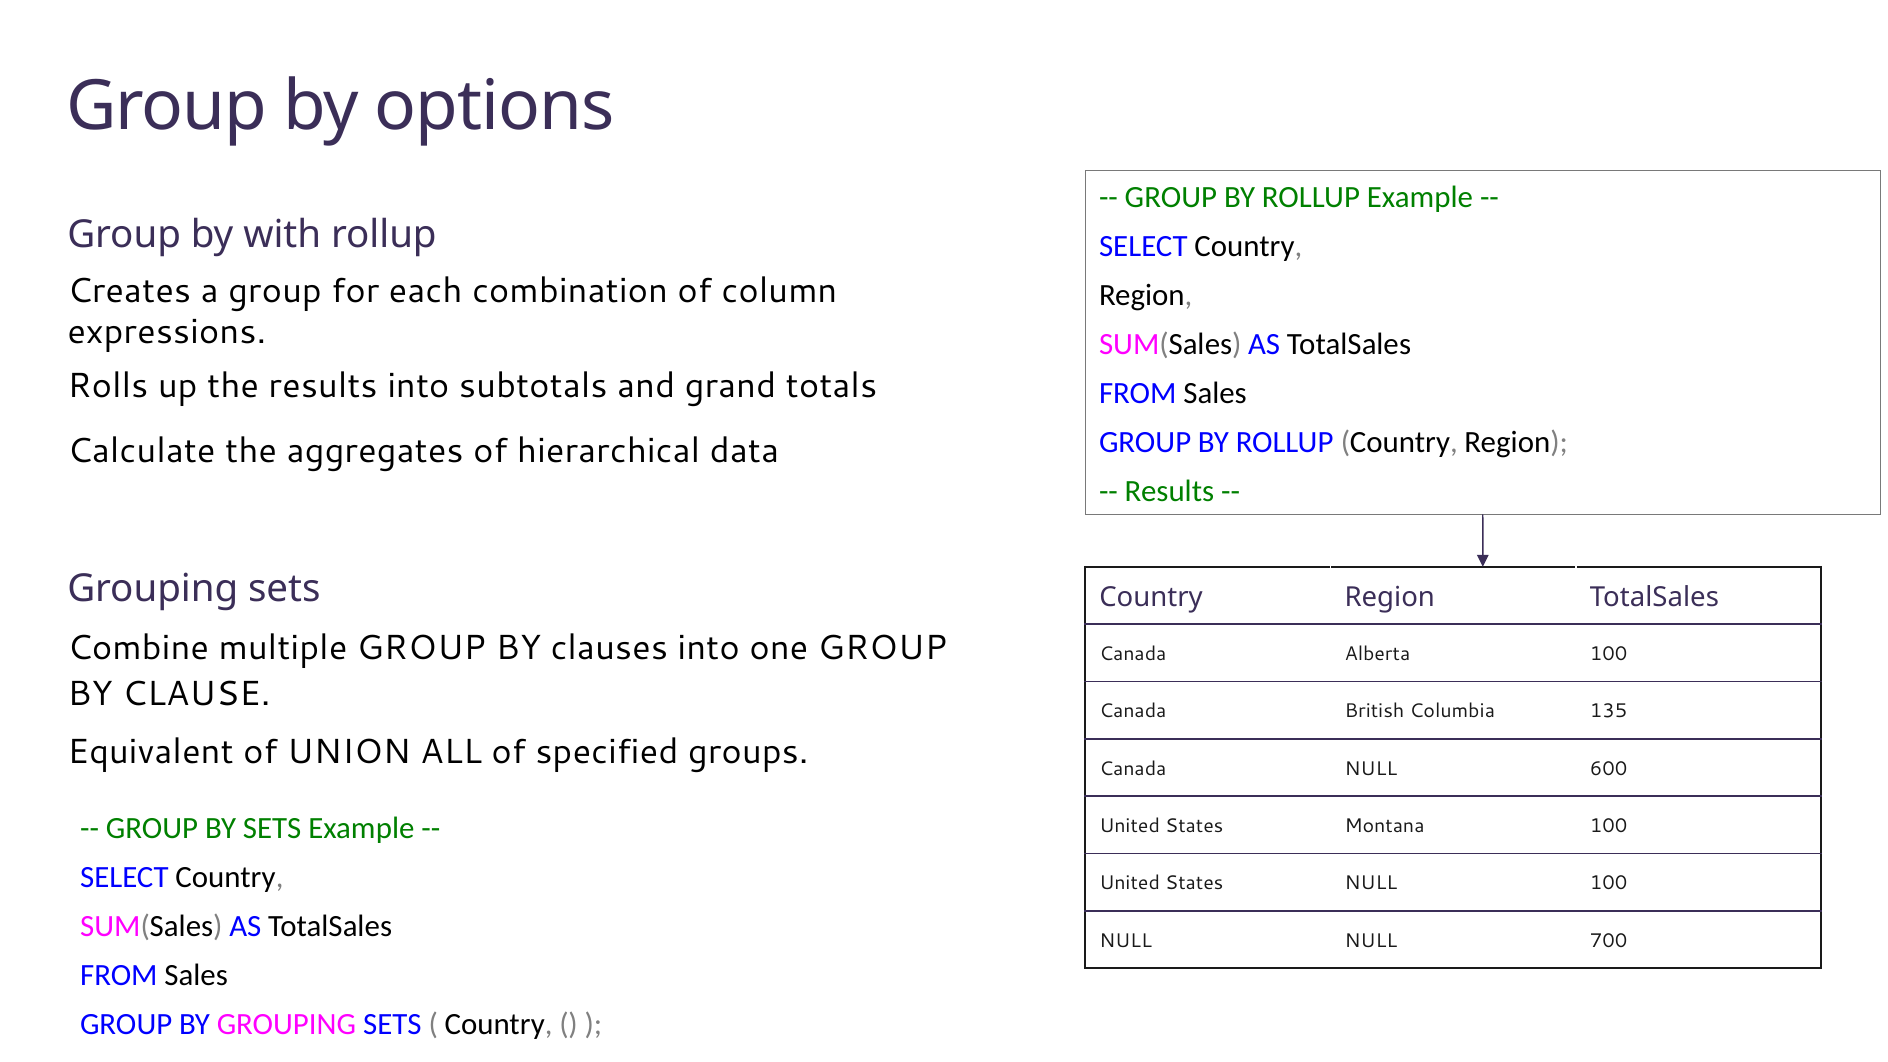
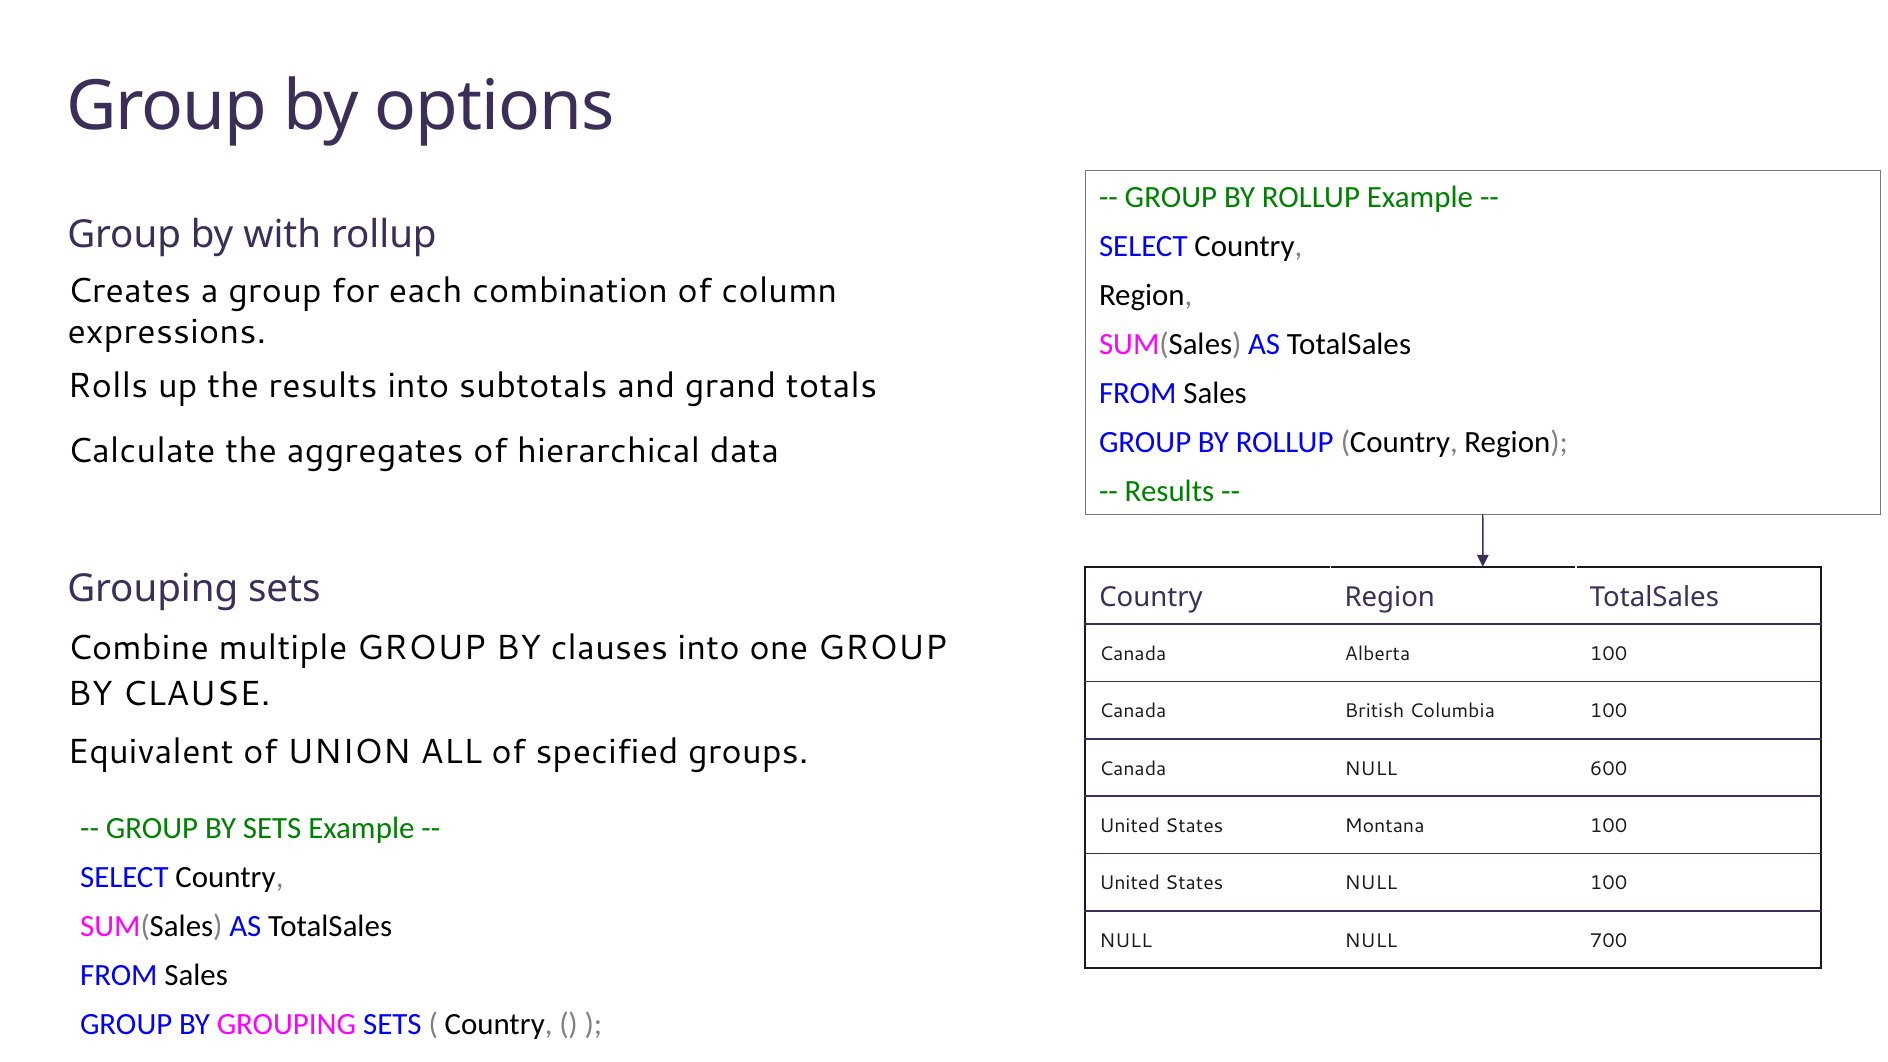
Columbia 135: 135 -> 100 (1609, 711)
